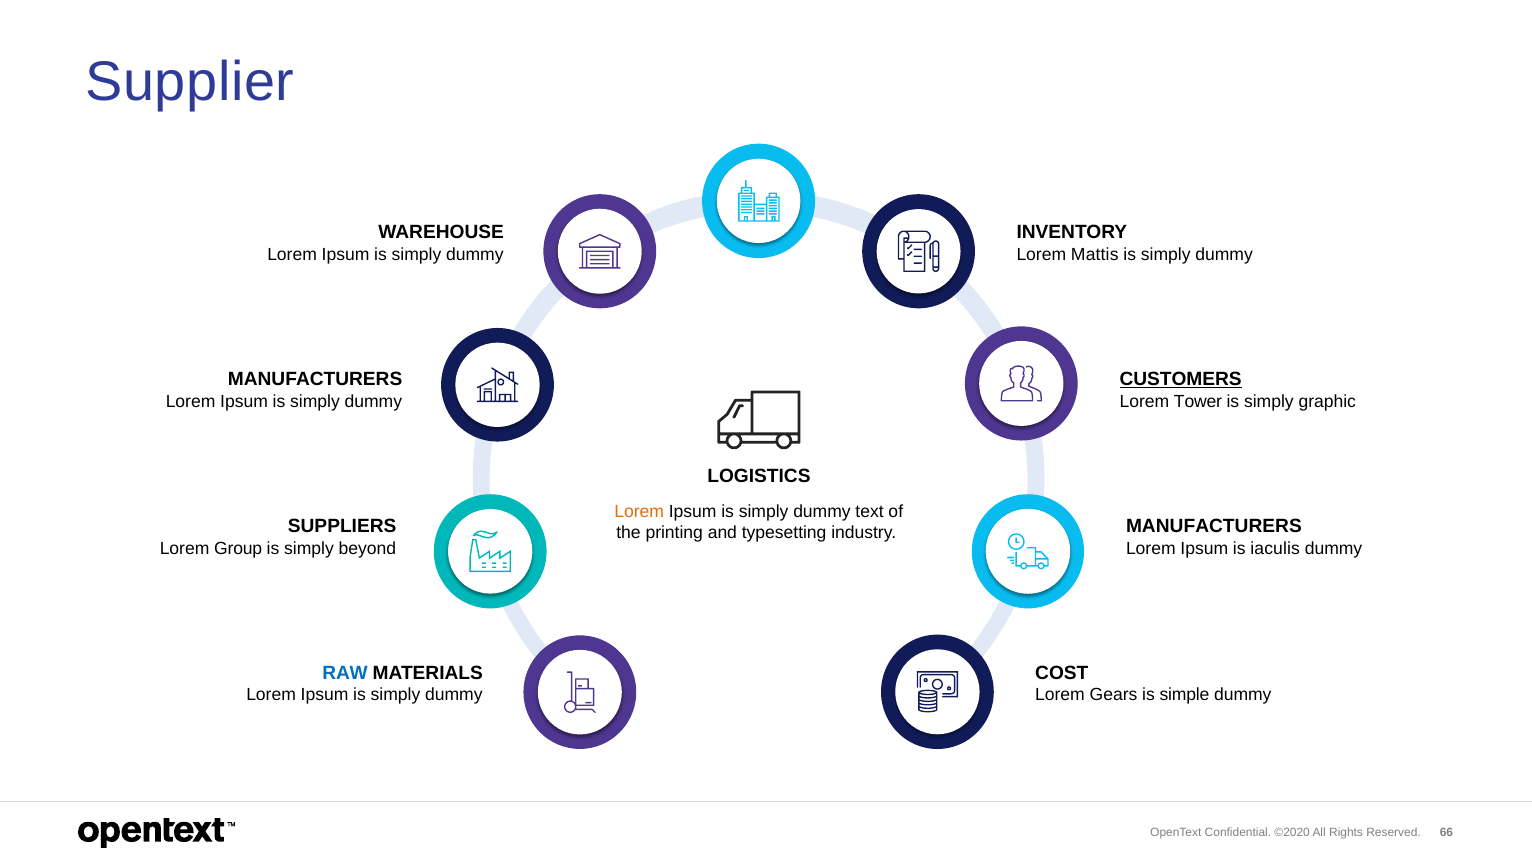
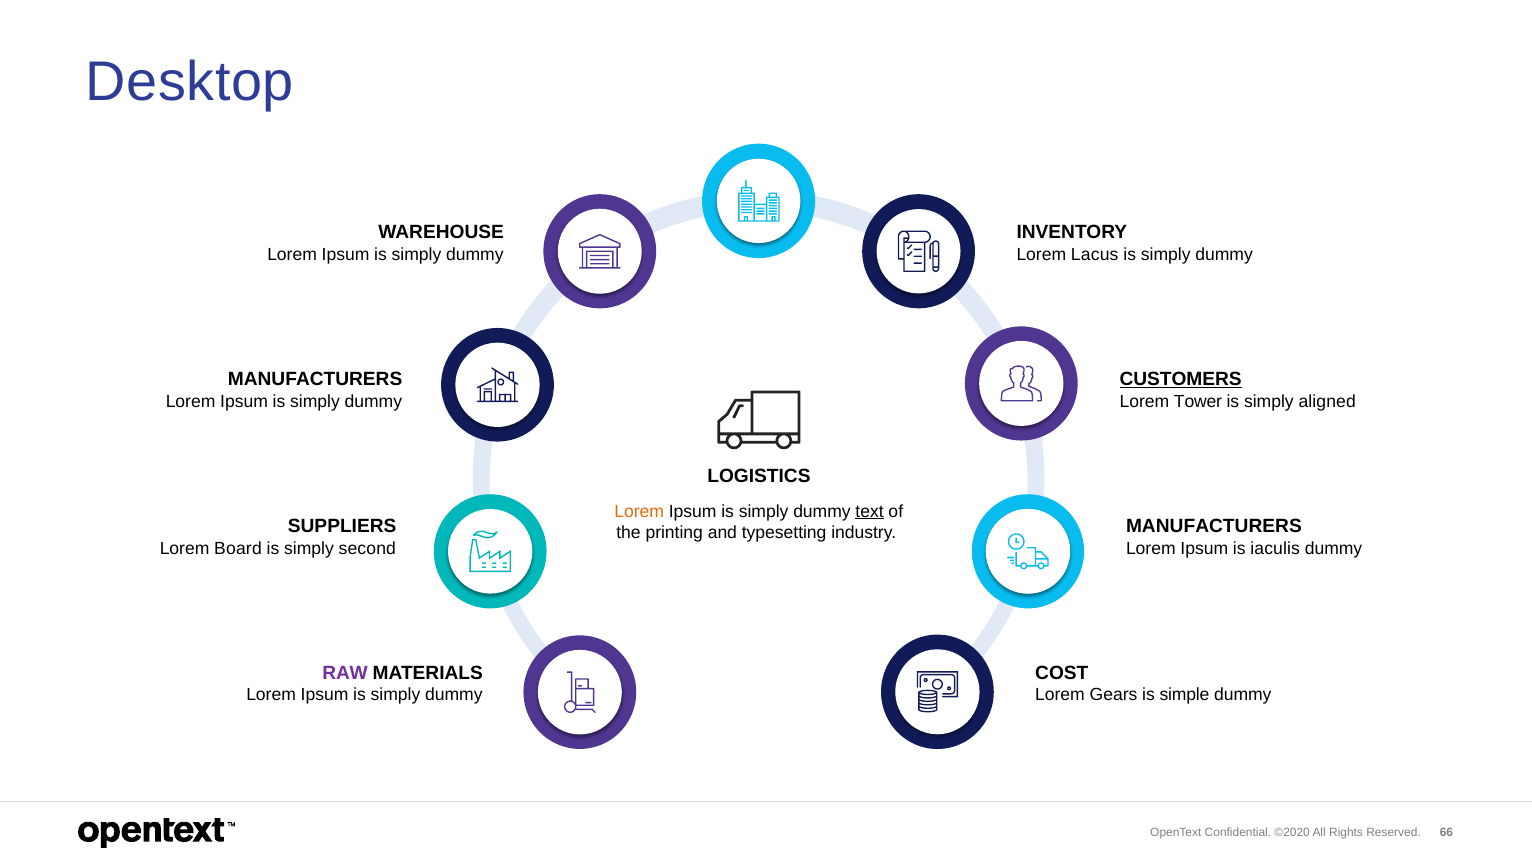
Supplier: Supplier -> Desktop (190, 82)
Mattis: Mattis -> Lacus (1095, 255)
graphic: graphic -> aligned (1327, 401)
text underline: none -> present (870, 511)
Group: Group -> Board (238, 548)
beyond: beyond -> second (367, 548)
RAW colour: blue -> purple (345, 673)
